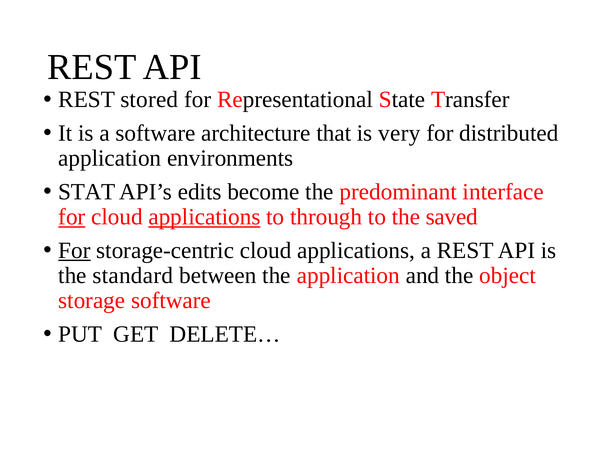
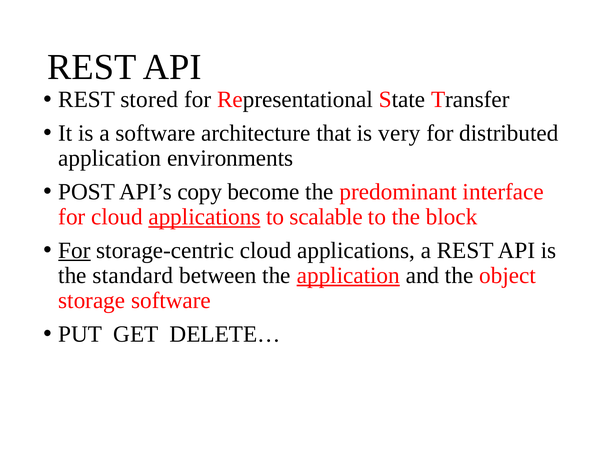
STAT: STAT -> POST (87, 192)
edits: edits -> copy (200, 192)
for underline: present -> none (72, 217)
through: through -> scalable (326, 217)
saved: saved -> block (452, 217)
application underline: none -> present (348, 275)
